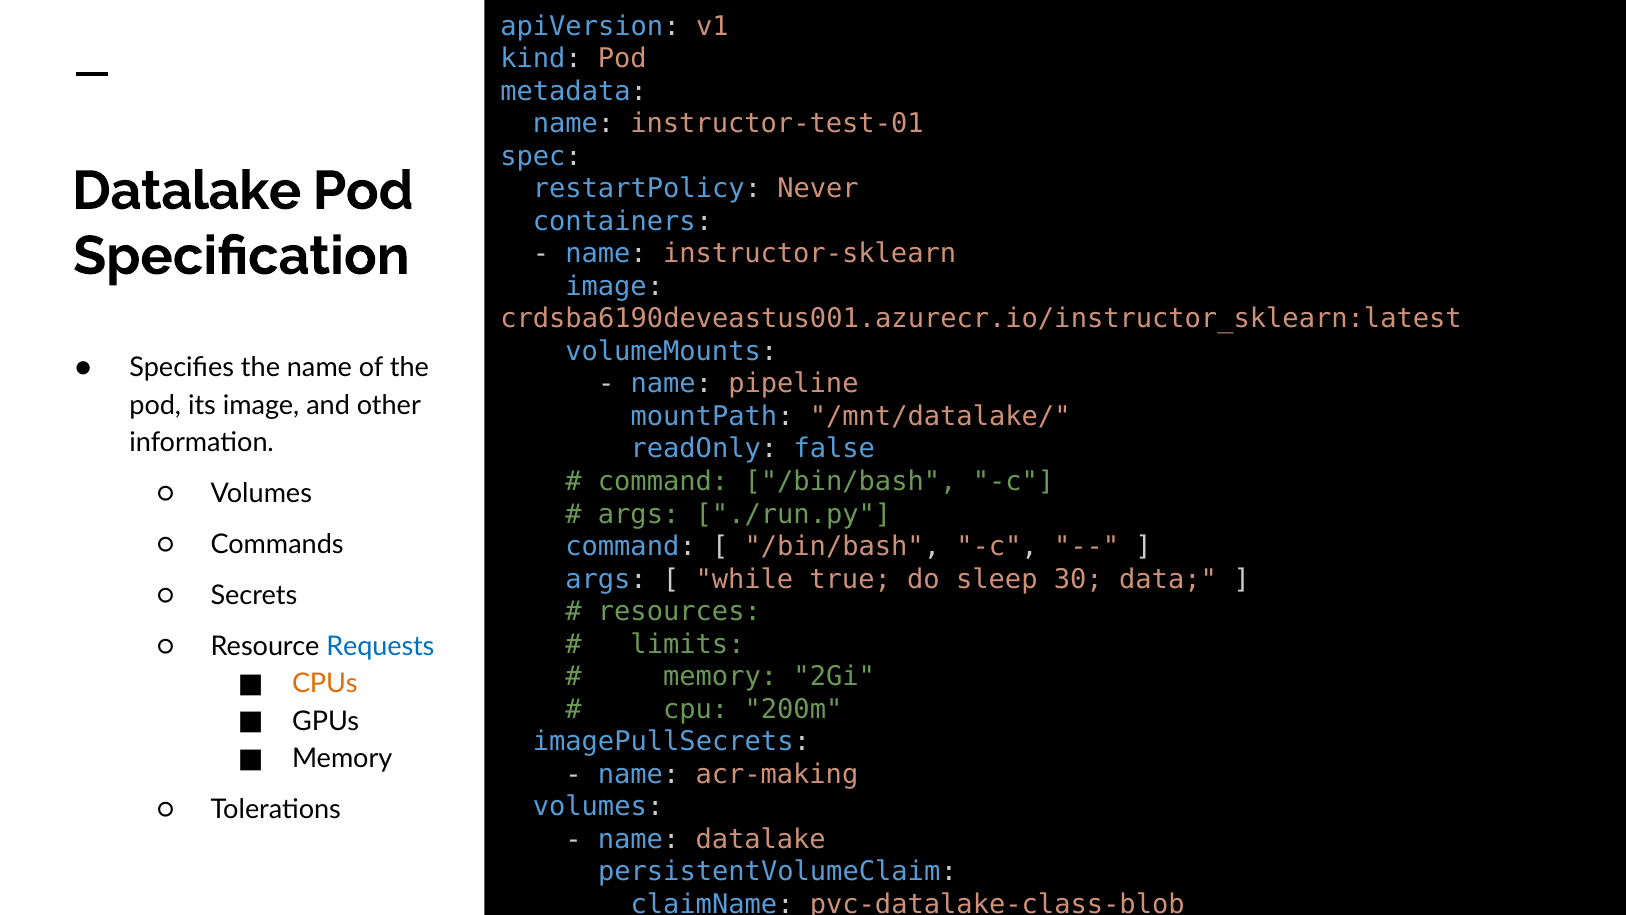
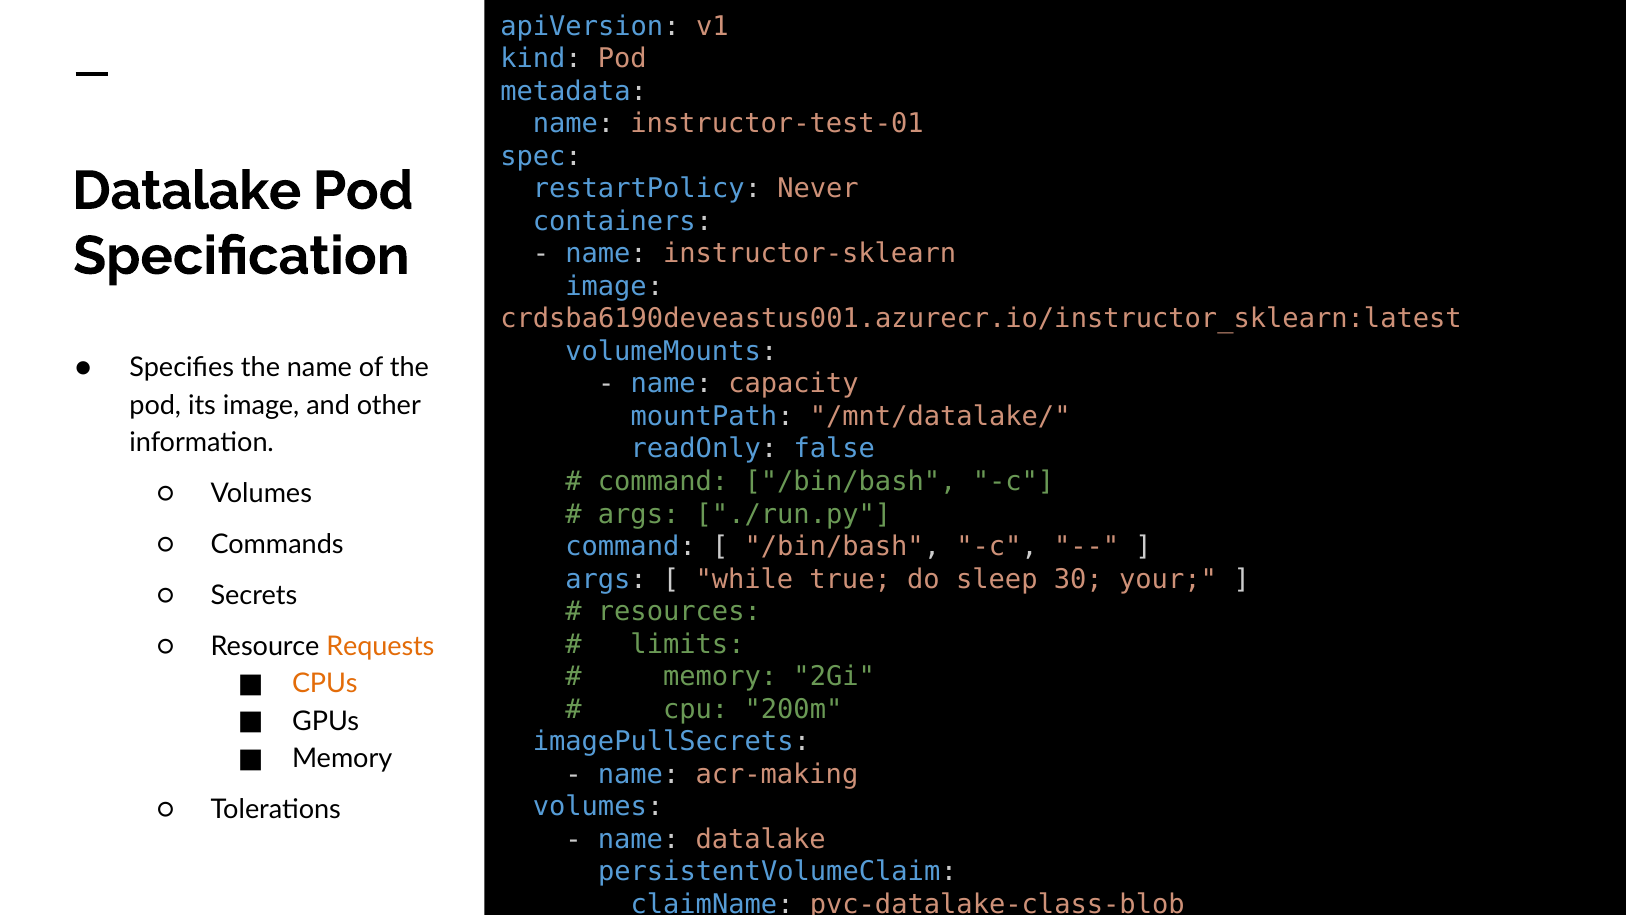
pipeline: pipeline -> capacity (793, 384)
data: data -> your (1168, 579)
Requests colour: blue -> orange (380, 646)
